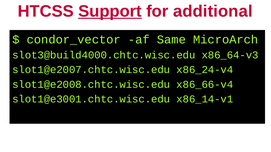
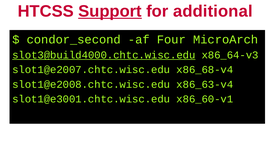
condor_vector: condor_vector -> condor_second (74, 40)
Same: Same -> Four (171, 40)
slot3@build4000.chtc.wisc.edu underline: none -> present (104, 55)
x86_24-v4: x86_24-v4 -> x86_68-v4 (205, 70)
x86_66-v4: x86_66-v4 -> x86_63-v4 (205, 85)
x86_14-v1: x86_14-v1 -> x86_60-v1 (205, 99)
